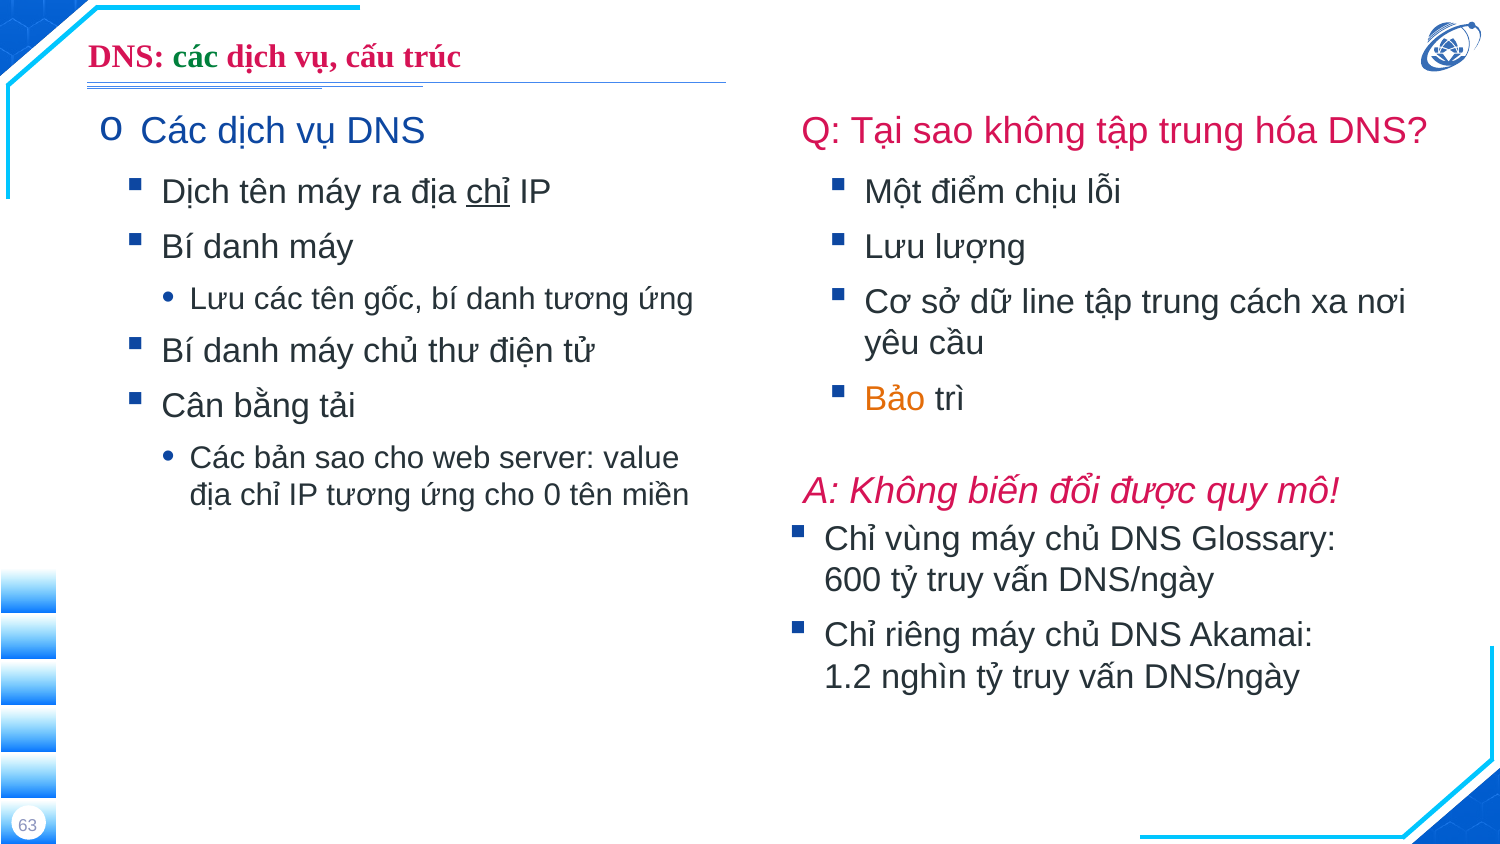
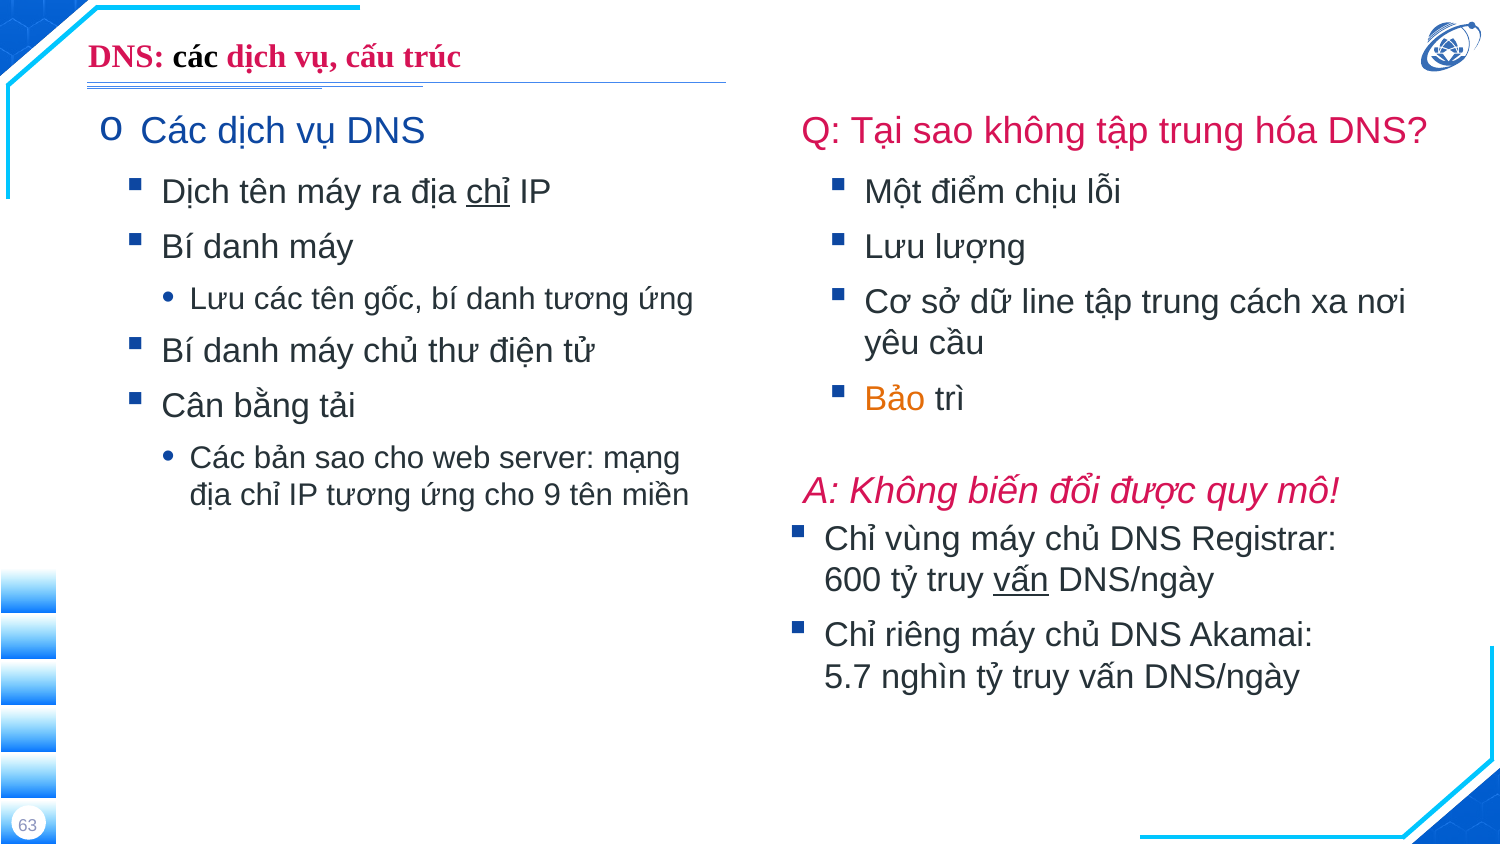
các colour: green -> black (195, 57)
value: value -> mạng (642, 458)
0: 0 -> 9 (552, 495)
Glossary: Glossary -> Registrar (1264, 539)
vấn underline: none -> present (1021, 580)
1.2: 1.2 -> 5.7 (848, 677)
